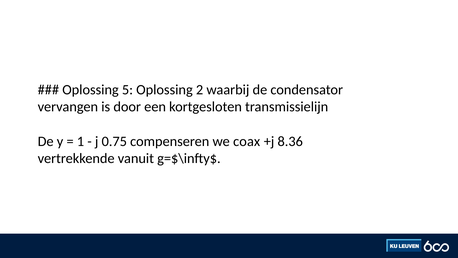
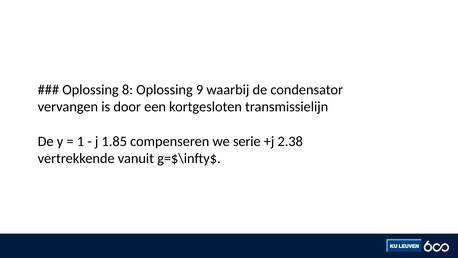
5: 5 -> 8 (127, 90)
2: 2 -> 9 (200, 90)
0.75: 0.75 -> 1.85 (114, 141)
coax: coax -> serie (247, 141)
8.36: 8.36 -> 2.38 (290, 141)
